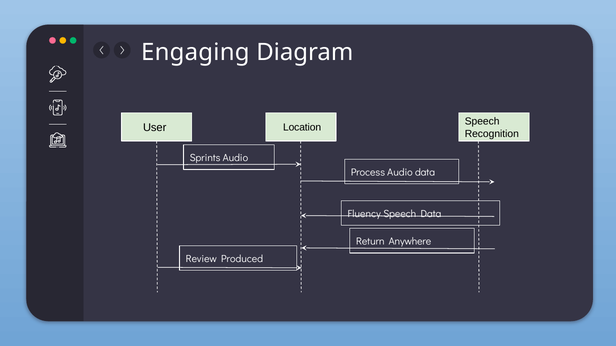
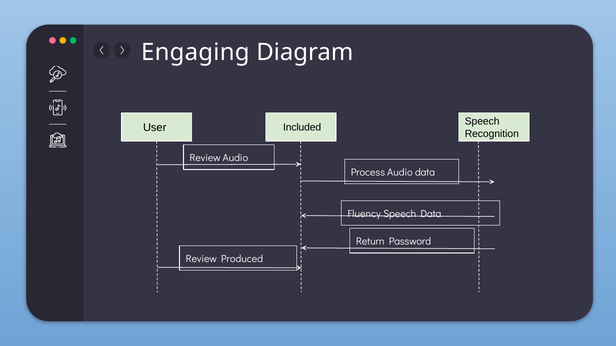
Location: Location -> Included (302, 128)
Sprints: Sprints -> Review (205, 158)
Anywhere: Anywhere -> Password (410, 242)
